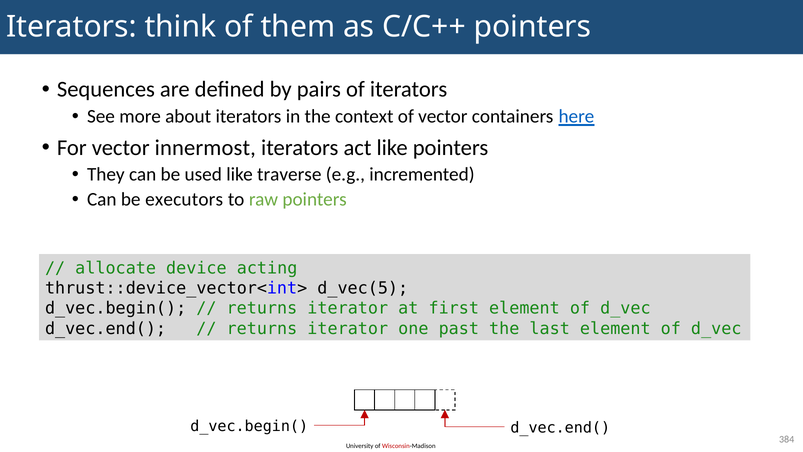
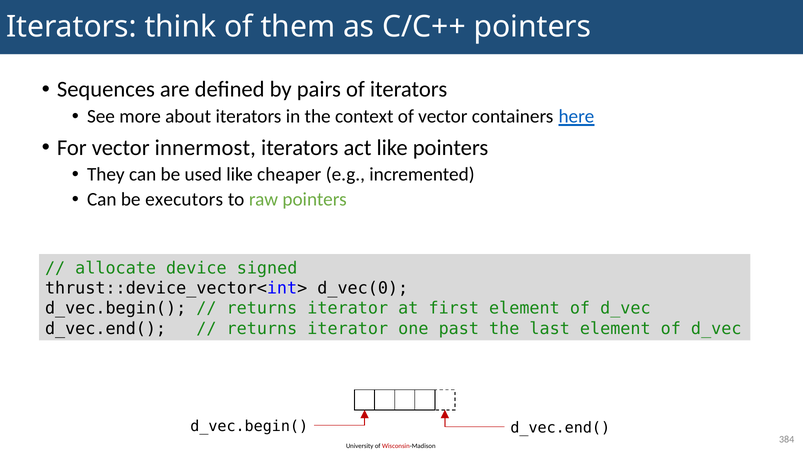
traverse: traverse -> cheaper (289, 174)
acting: acting -> signed (267, 268)
d_vec(5: d_vec(5 -> d_vec(0 (363, 288)
